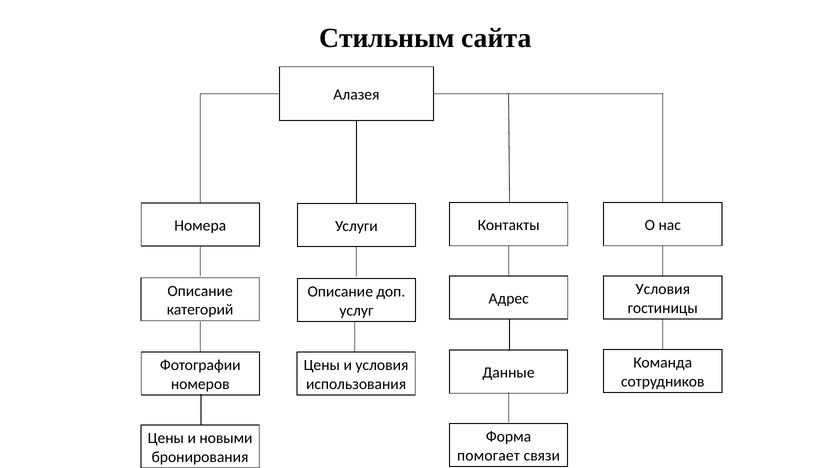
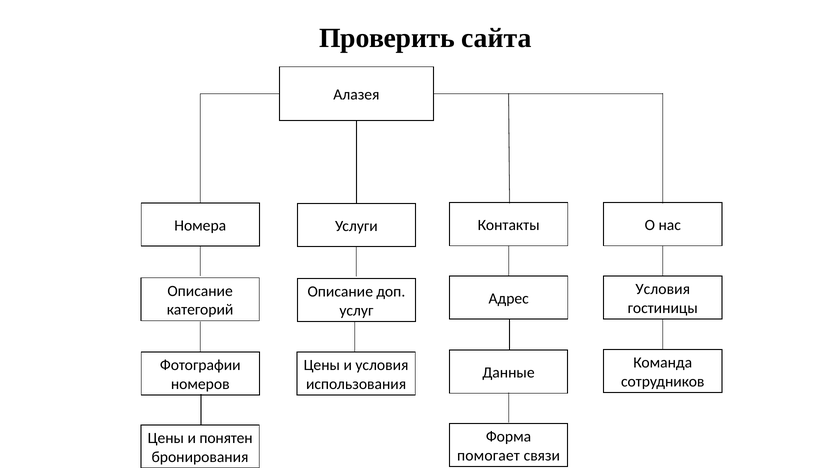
Стильным: Стильным -> Проверить (387, 38)
новыми: новыми -> понятен (226, 438)
